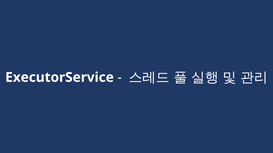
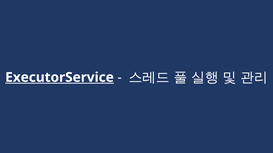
ExecutorService underline: none -> present (60, 78)
